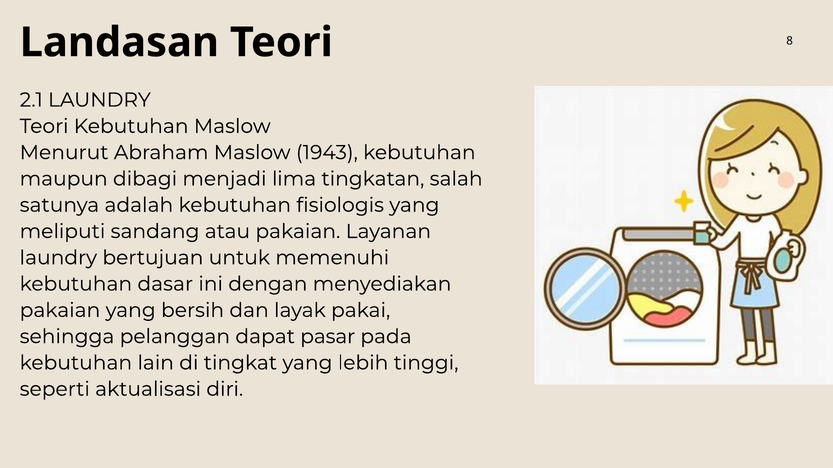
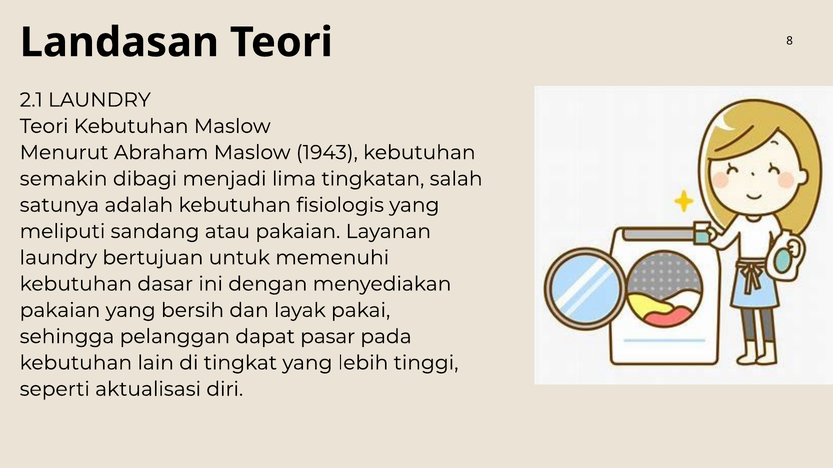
maupun: maupun -> semakin (64, 179)
